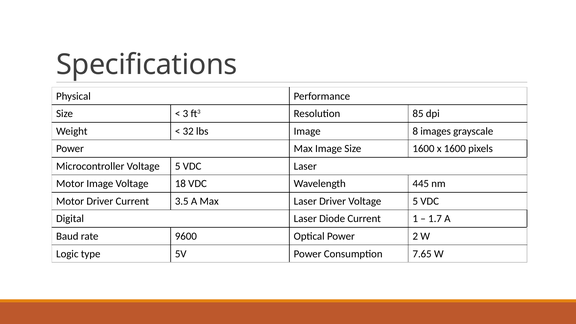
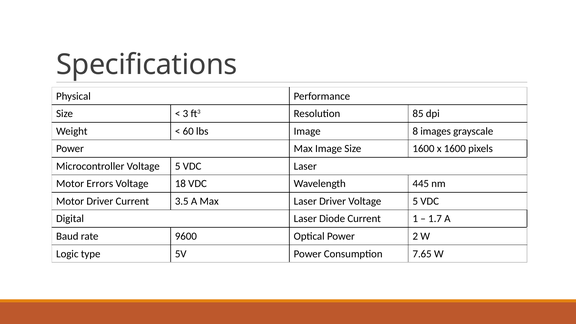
32: 32 -> 60 (188, 131)
Motor Image: Image -> Errors (100, 184)
